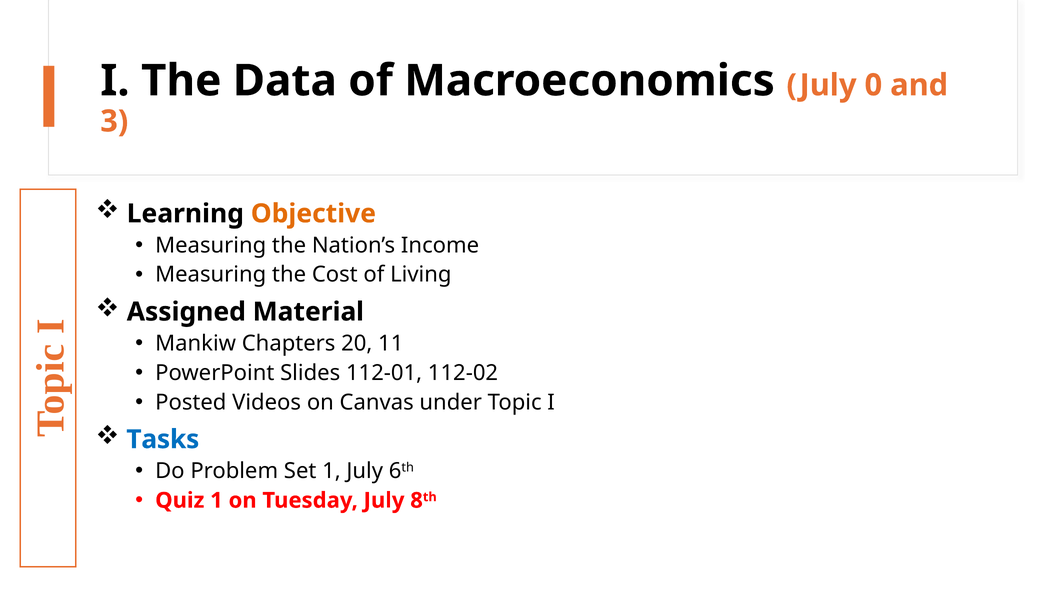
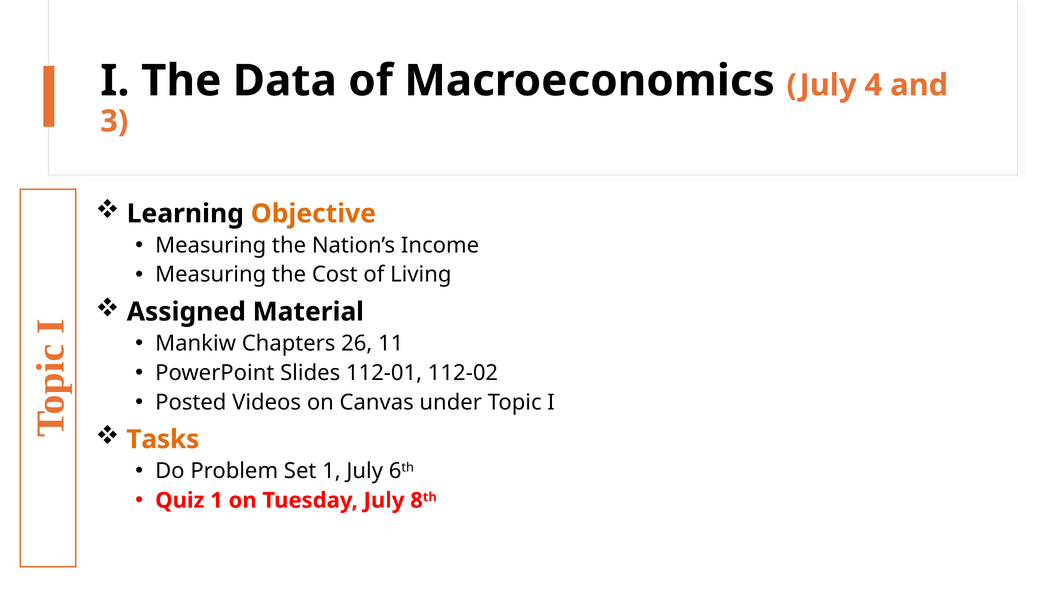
0: 0 -> 4 (873, 85)
20: 20 -> 26 (357, 344)
Tasks colour: blue -> orange (163, 439)
